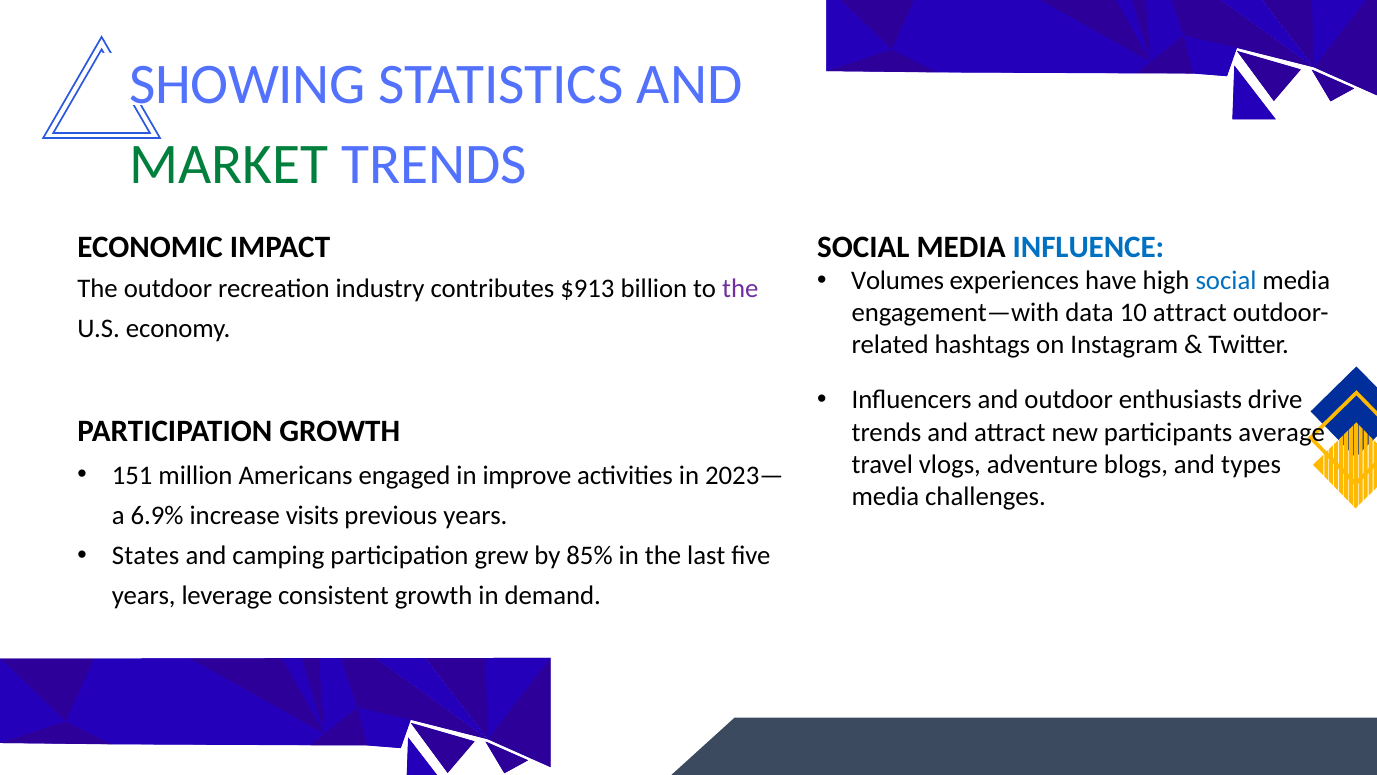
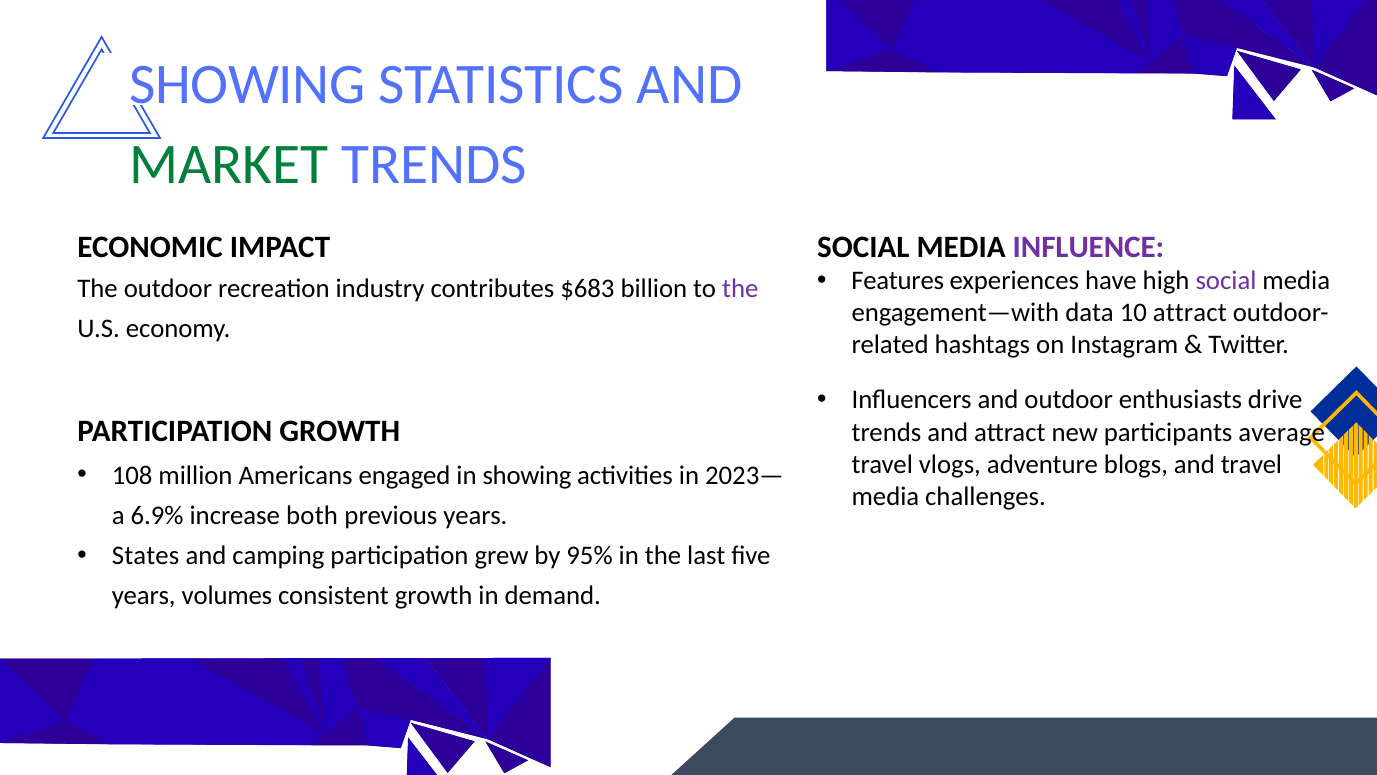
INFLUENCE colour: blue -> purple (1088, 247)
Volumes: Volumes -> Features (898, 280)
social colour: blue -> purple (1226, 280)
$913: $913 -> $683 (587, 288)
and types: types -> travel (1251, 464)
151: 151 -> 108 (132, 475)
in improve: improve -> showing (527, 475)
visits: visits -> both (312, 515)
85%: 85% -> 95% (590, 556)
leverage: leverage -> volumes (227, 596)
